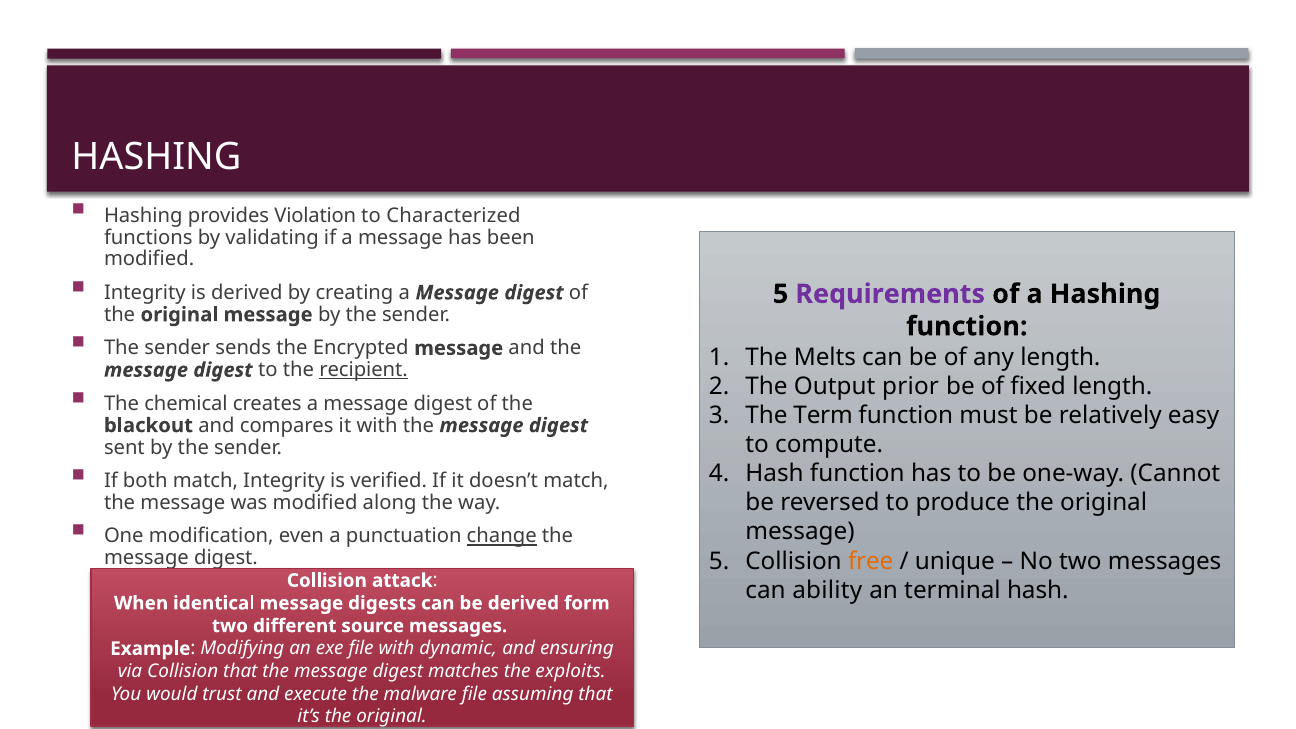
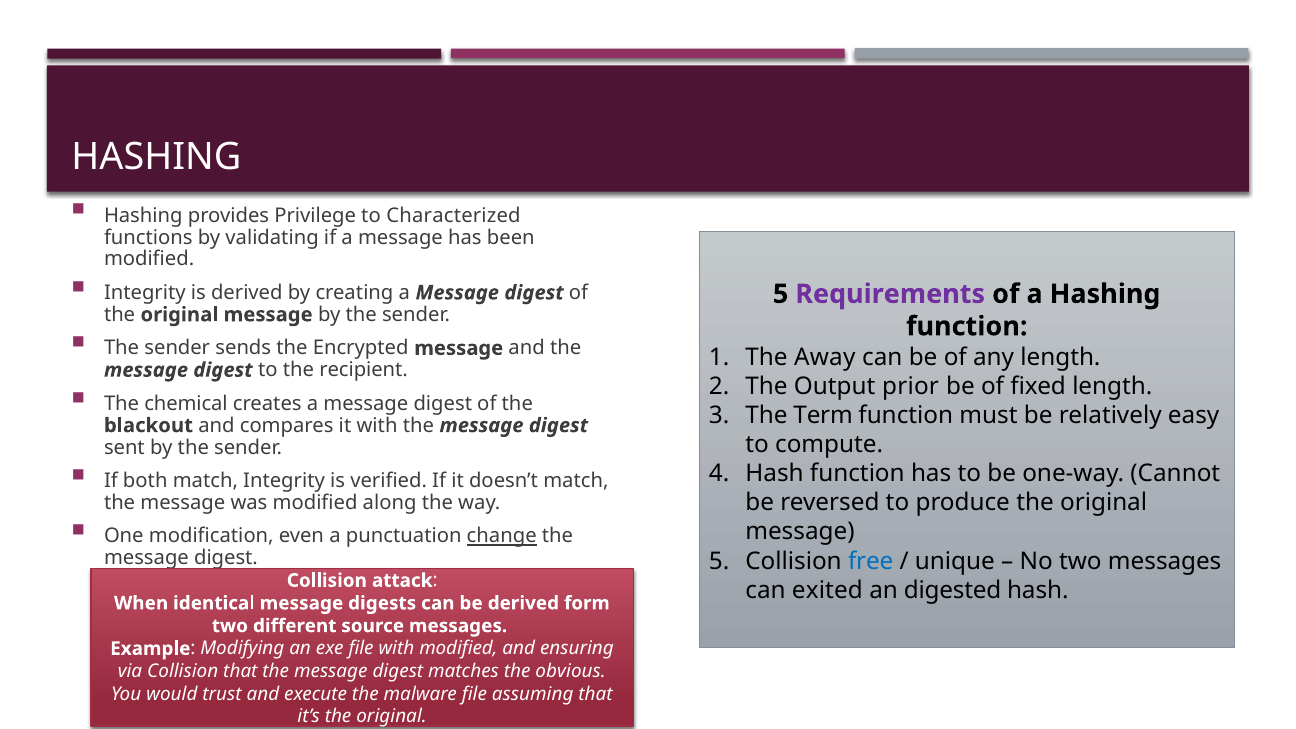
Violation: Violation -> Privilege (315, 215)
Melts: Melts -> Away (825, 357)
recipient underline: present -> none (364, 370)
free colour: orange -> blue (871, 561)
ability: ability -> exited (827, 590)
terminal: terminal -> digested (953, 590)
with dynamic: dynamic -> modified (458, 649)
exploits: exploits -> obvious (571, 671)
